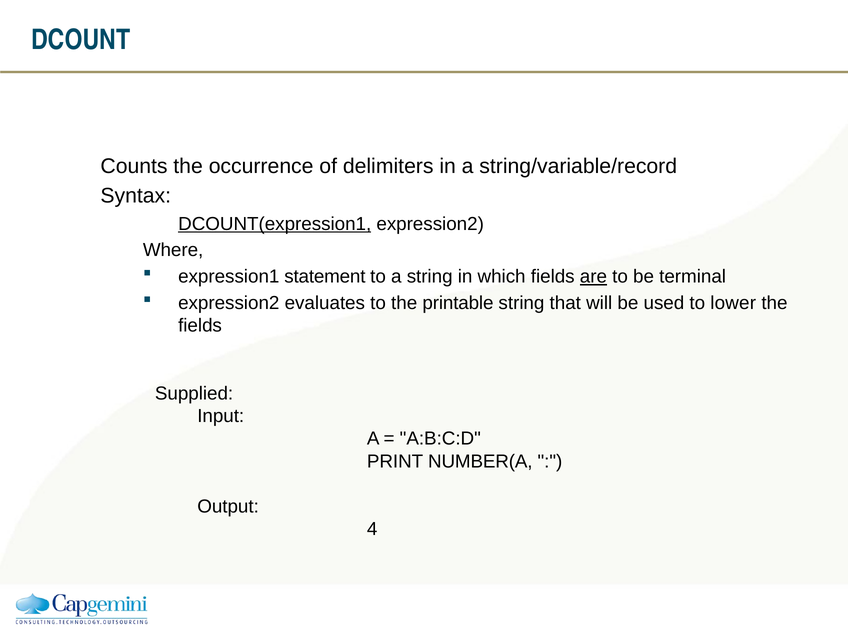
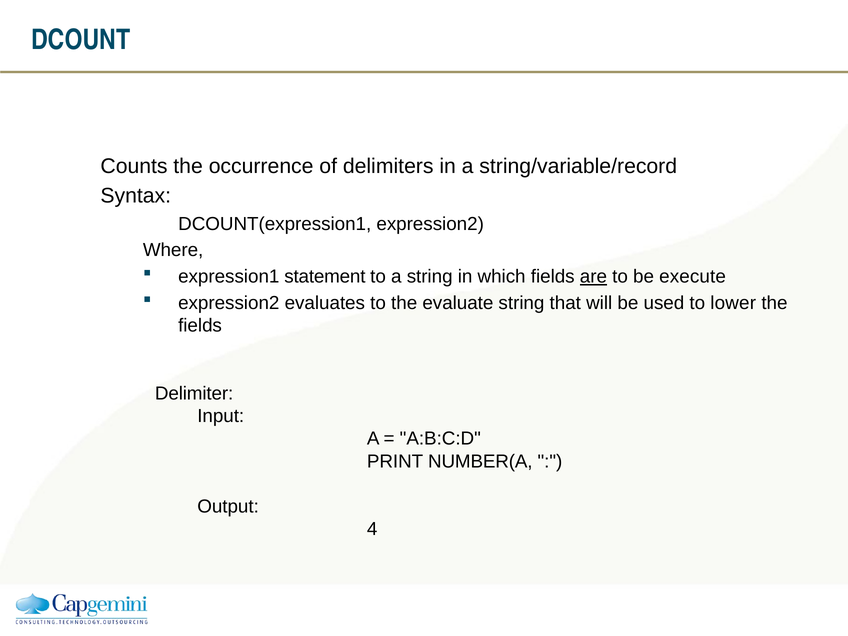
DCOUNT(expression1 underline: present -> none (275, 224)
terminal: terminal -> execute (693, 277)
printable: printable -> evaluate (458, 303)
Supplied: Supplied -> Delimiter (194, 394)
